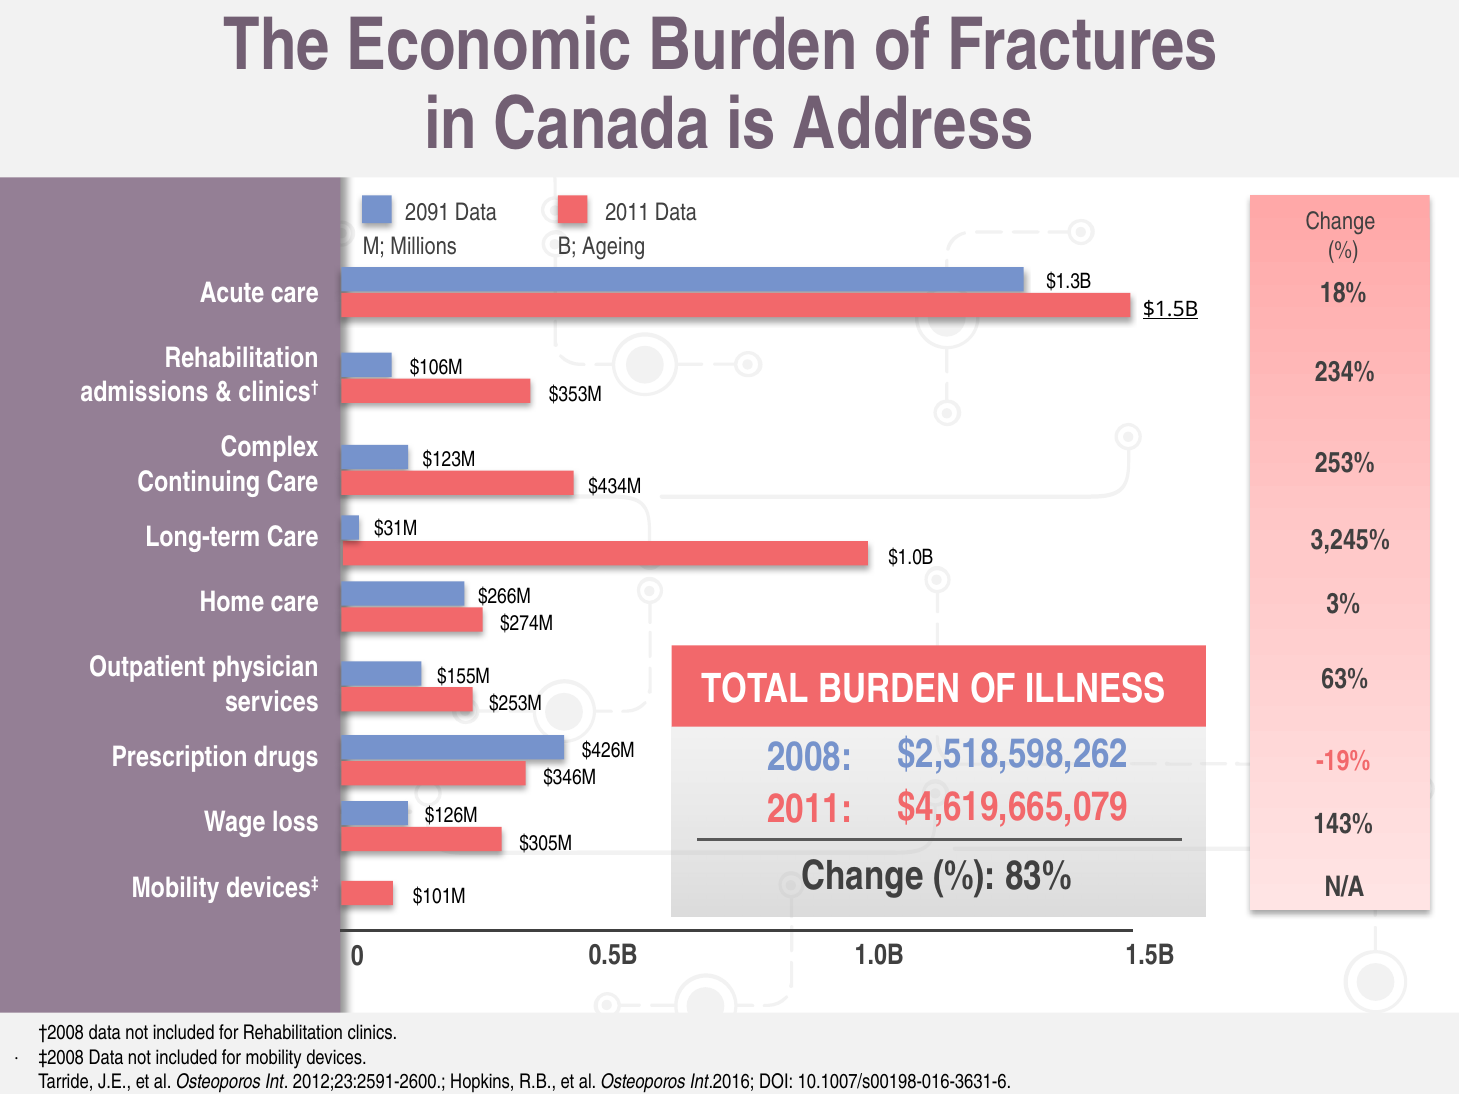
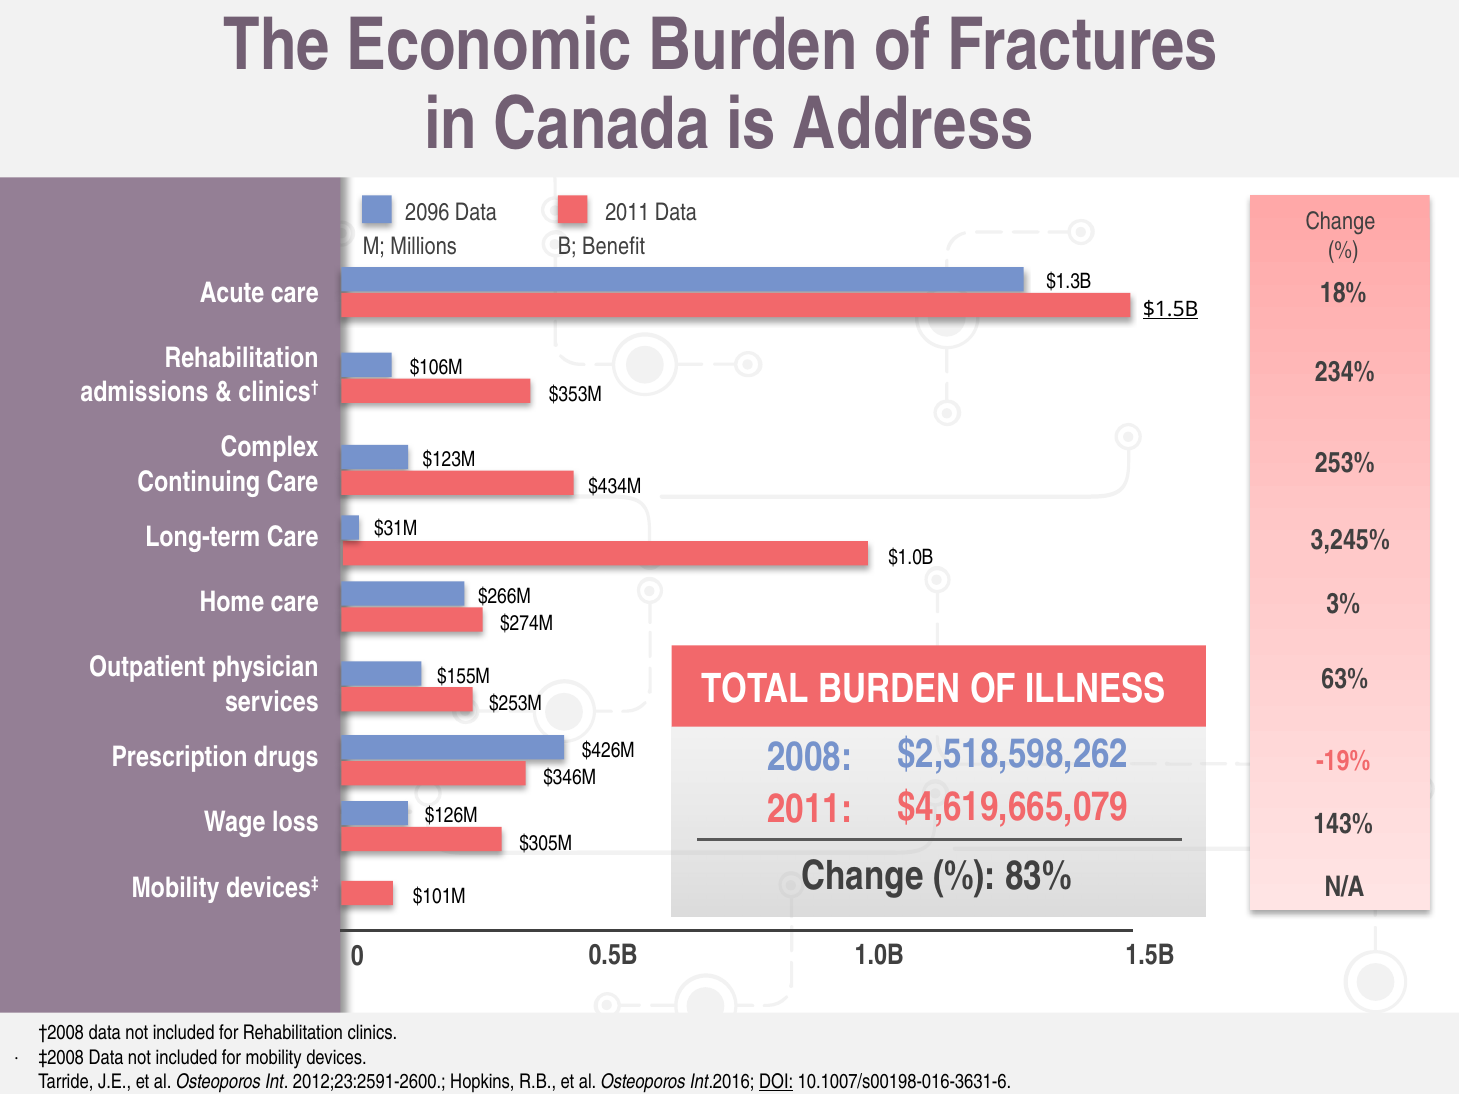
2091: 2091 -> 2096 (427, 212)
Ageing: Ageing -> Benefit (614, 247)
DOI underline: none -> present (776, 1082)
